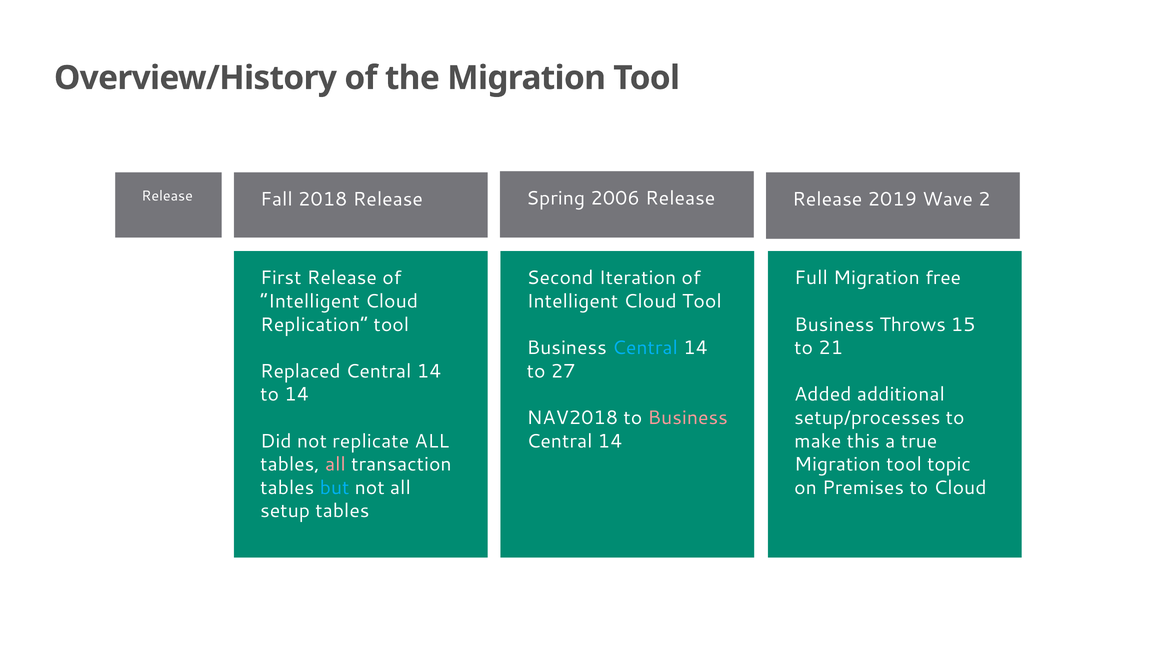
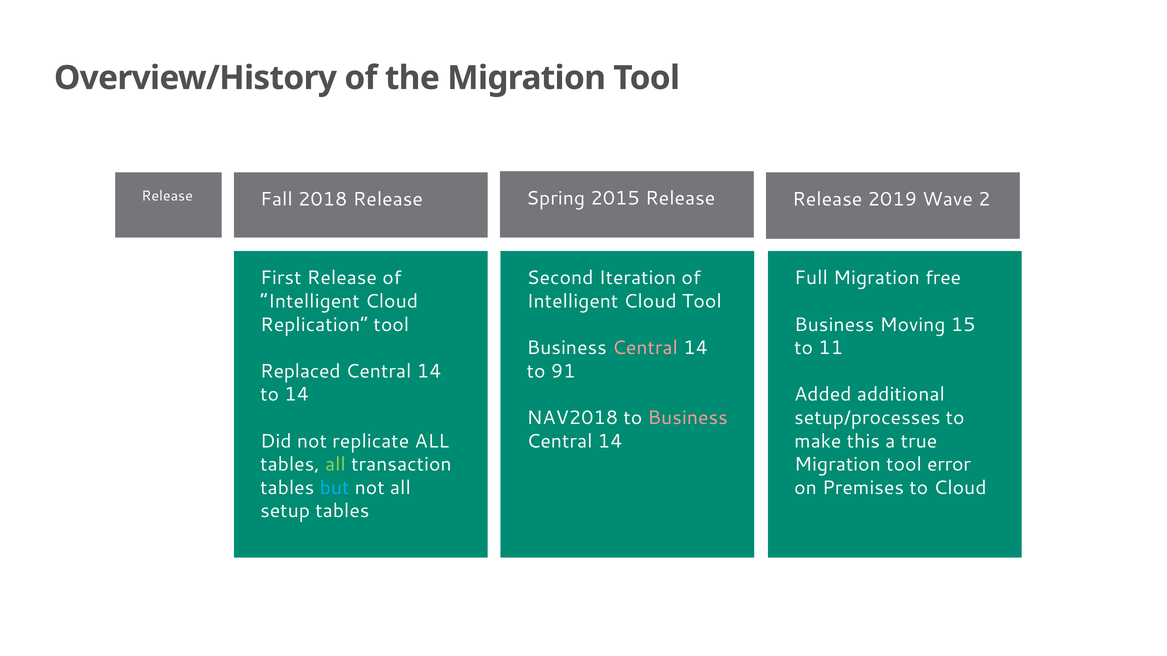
2006: 2006 -> 2015 (615, 198)
Throws: Throws -> Moving (913, 325)
Central colour: light blue -> pink (645, 348)
21: 21 -> 11 (831, 348)
27: 27 -> 91 (563, 371)
all colour: pink -> light green (335, 465)
topic: topic -> error (949, 465)
